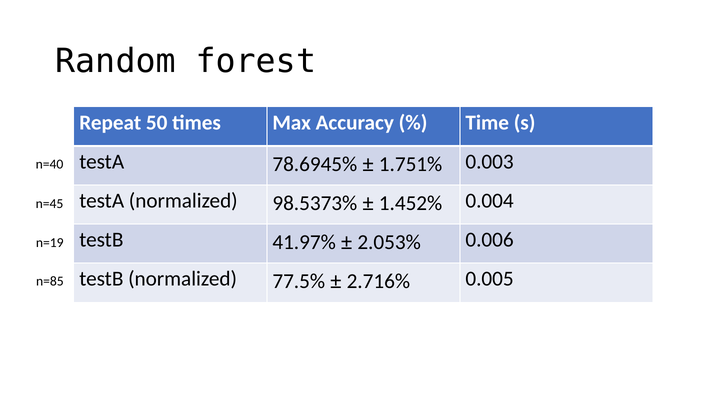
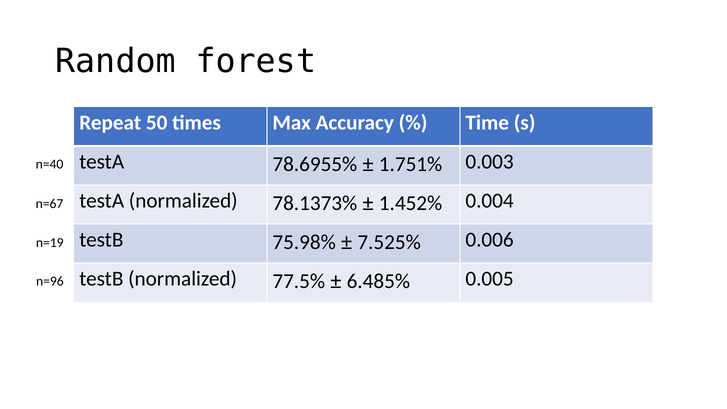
78.6945%: 78.6945% -> 78.6955% (315, 164)
98.5373%: 98.5373% -> 78.1373% (315, 203)
n=45: n=45 -> n=67 (50, 204)
41.97%: 41.97% -> 75.98% (304, 242)
2.053%: 2.053% -> 7.525% (389, 242)
2.716%: 2.716% -> 6.485% (378, 281)
n=85: n=85 -> n=96 (50, 281)
